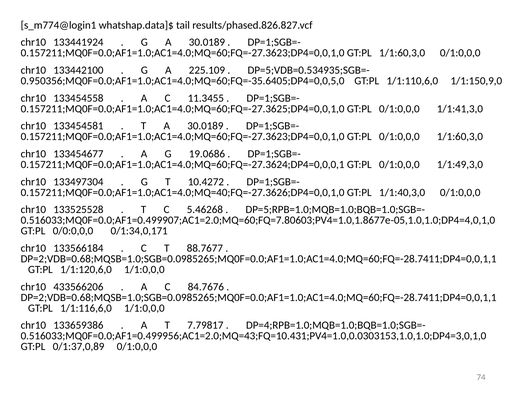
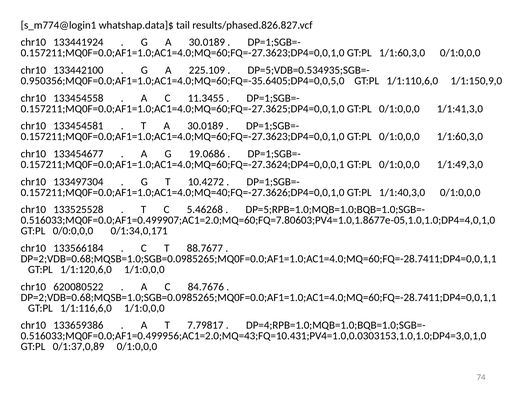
433566206: 433566206 -> 620080522 (78, 287)
